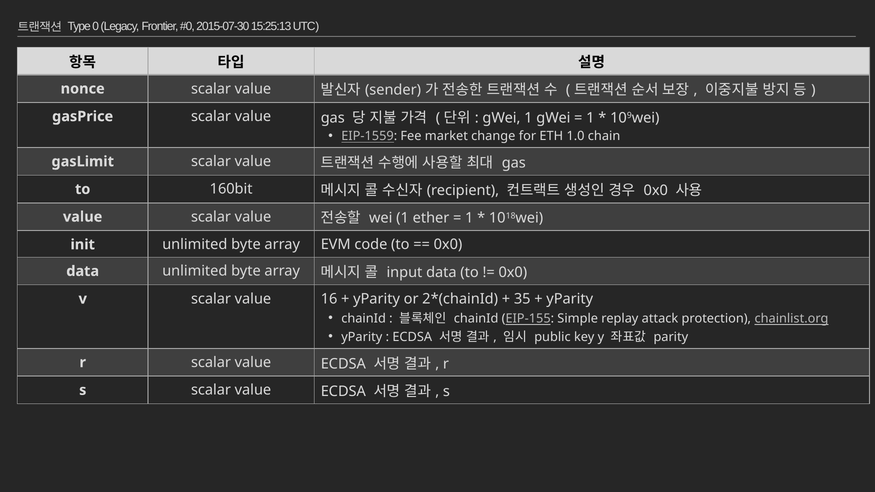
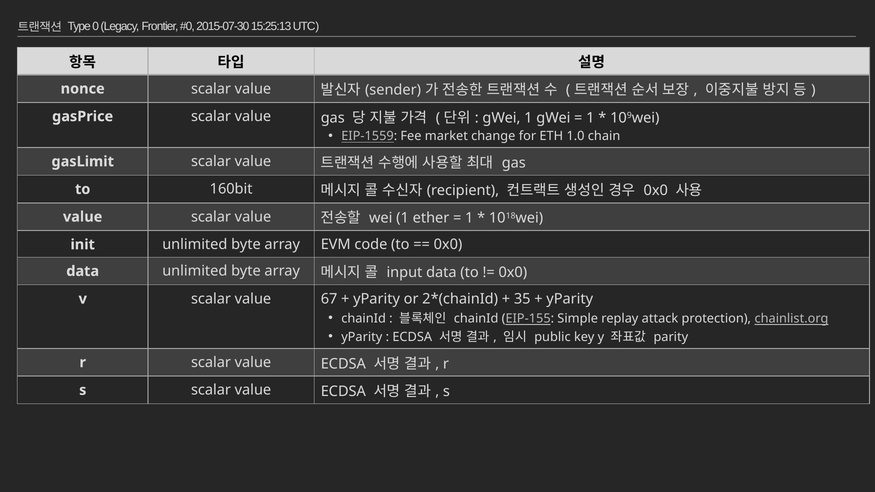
16: 16 -> 67 (329, 299)
